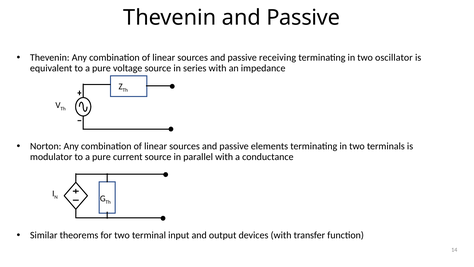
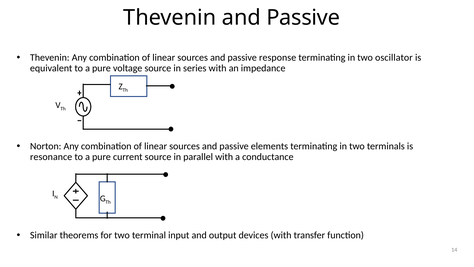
receiving: receiving -> response (278, 57)
modulator: modulator -> resonance (51, 157)
